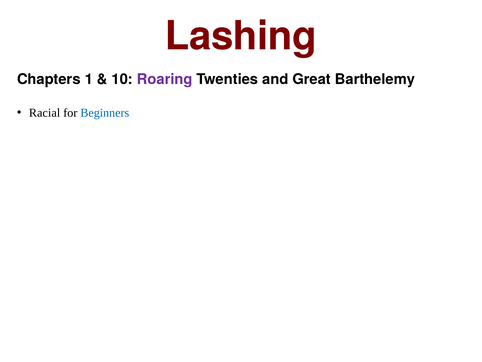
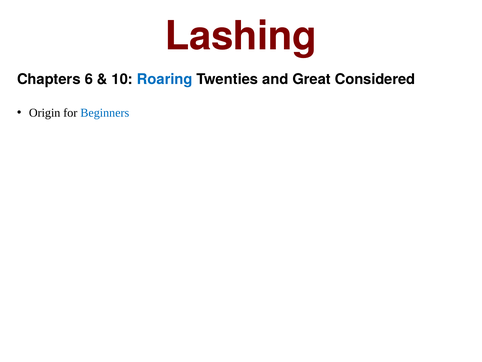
1: 1 -> 6 (89, 79)
Roaring colour: purple -> blue (165, 79)
Barthelemy: Barthelemy -> Considered (375, 79)
Racial: Racial -> Origin (45, 113)
